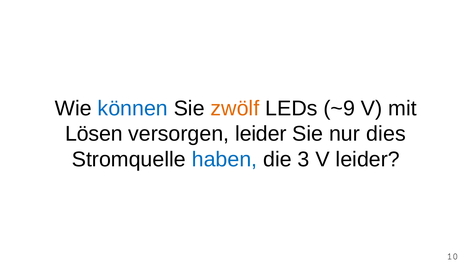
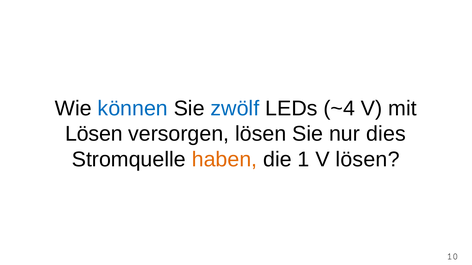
zwölf colour: orange -> blue (235, 109)
~9: ~9 -> ~4 (339, 109)
versorgen leider: leider -> lösen (261, 134)
haben colour: blue -> orange (225, 160)
3: 3 -> 1 (304, 160)
V leider: leider -> lösen (368, 160)
